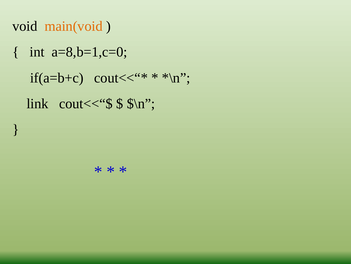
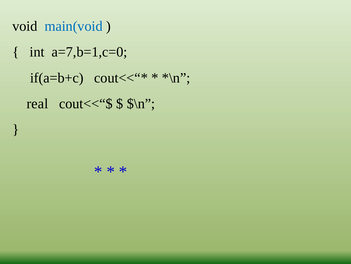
main(void colour: orange -> blue (74, 26)
a=8,b=1,c=0: a=8,b=1,c=0 -> a=7,b=1,c=0 (90, 52)
link: link -> real (37, 103)
